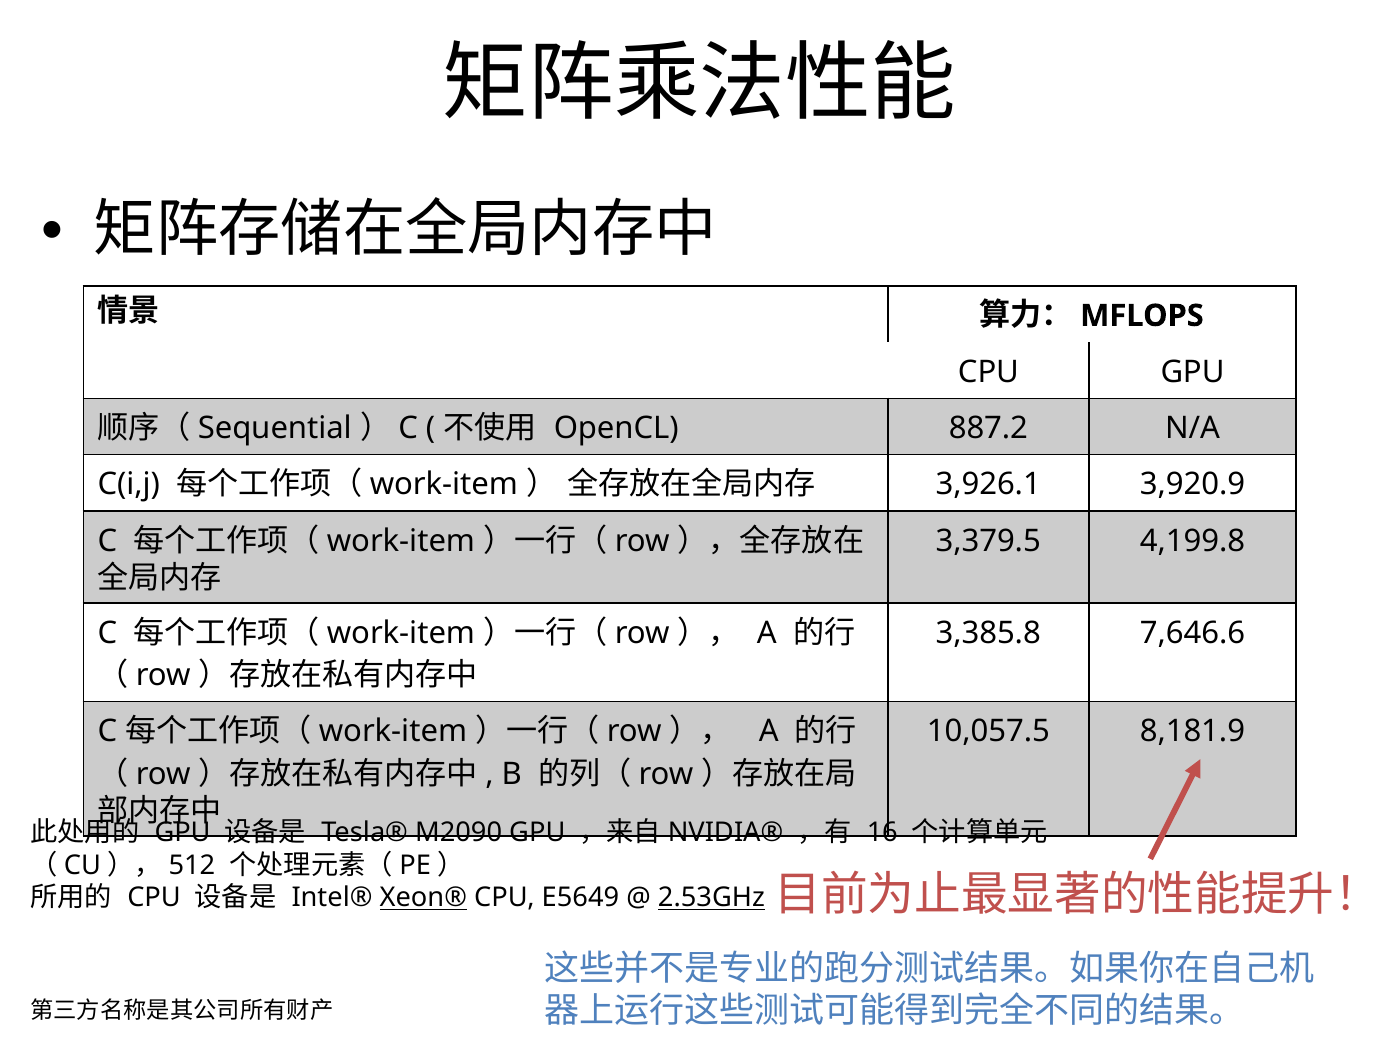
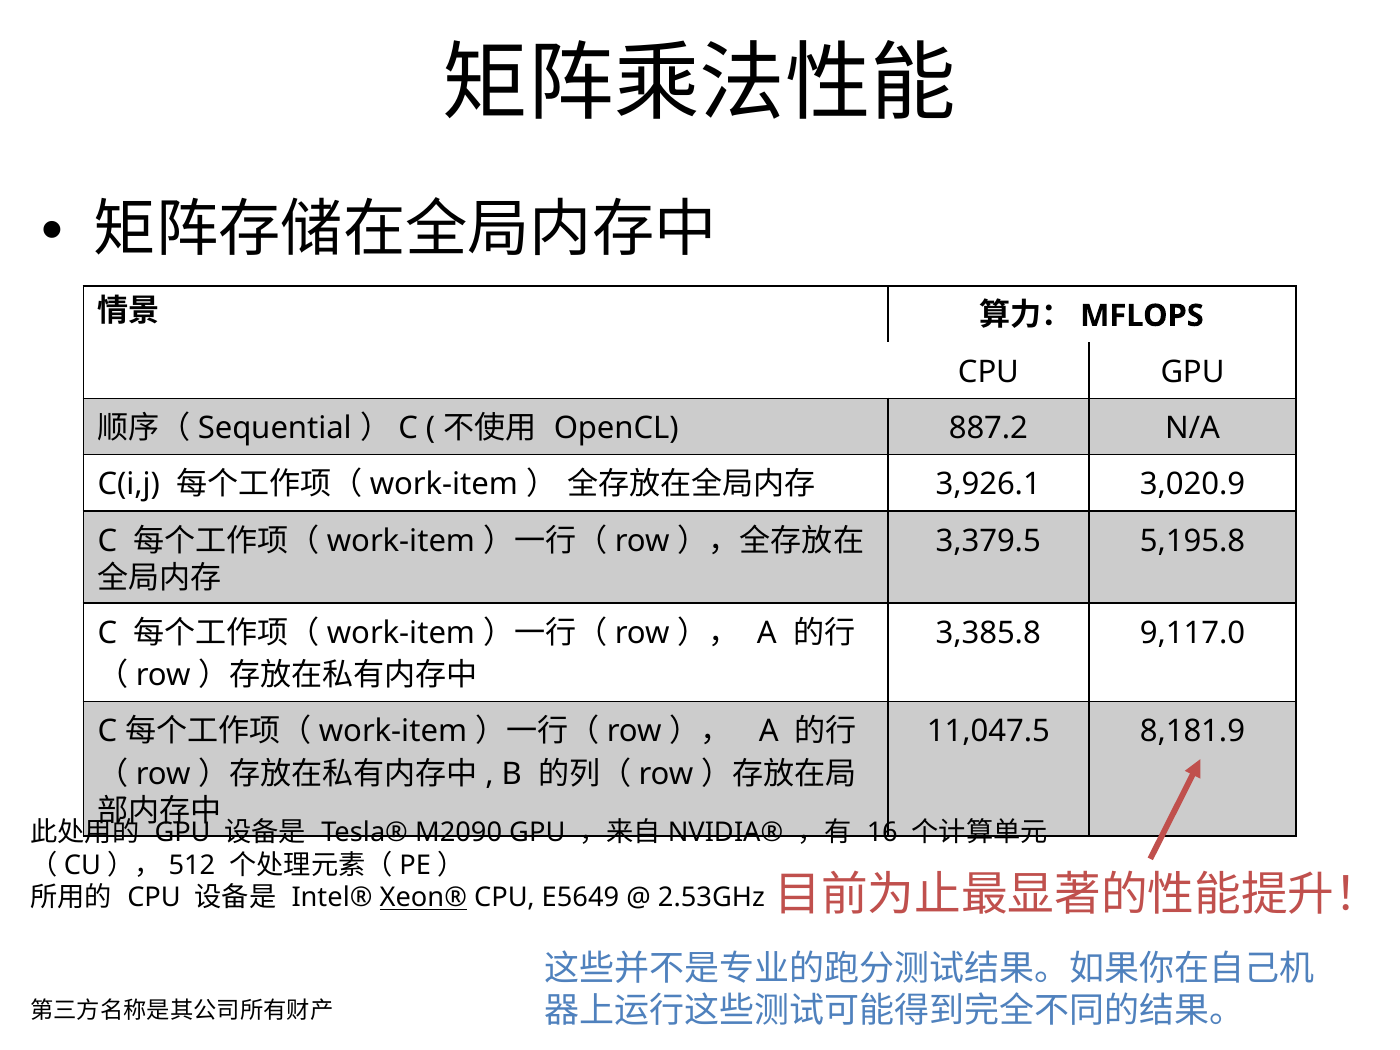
3,920.9: 3,920.9 -> 3,020.9 (1193, 485)
4,199.8: 4,199.8 -> 5,195.8 (1193, 541)
7,646.6: 7,646.6 -> 9,117.0 (1193, 633)
10,057.5: 10,057.5 -> 11,047.5 (988, 732)
2.53GHz underline: present -> none (711, 898)
